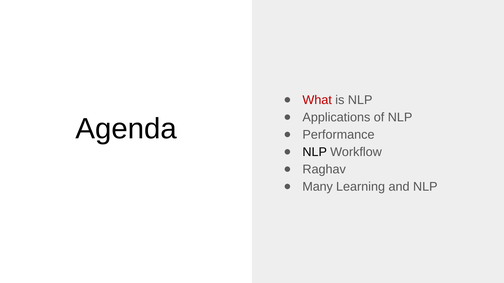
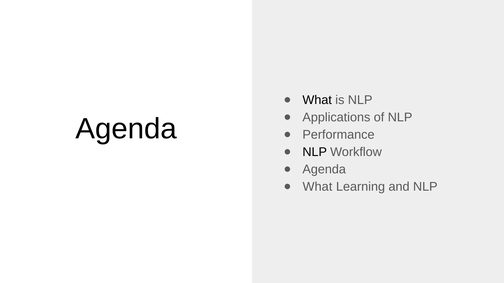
What colour: red -> black (317, 100)
Raghav: Raghav -> Agenda (324, 170)
Many: Many -> What (317, 187)
